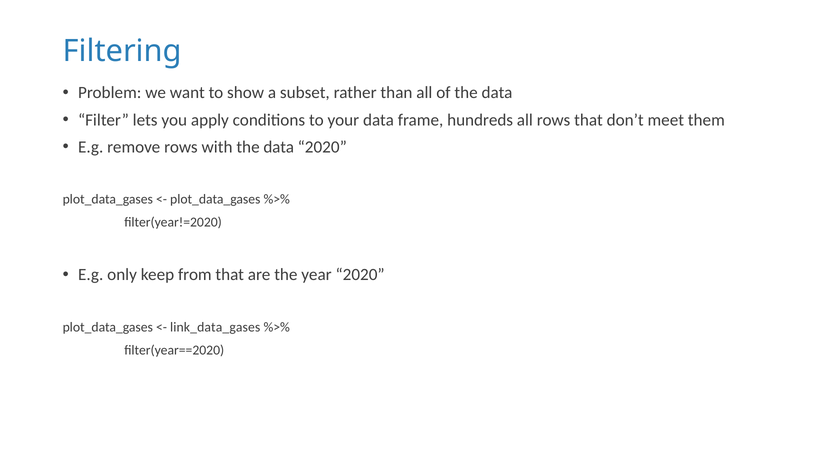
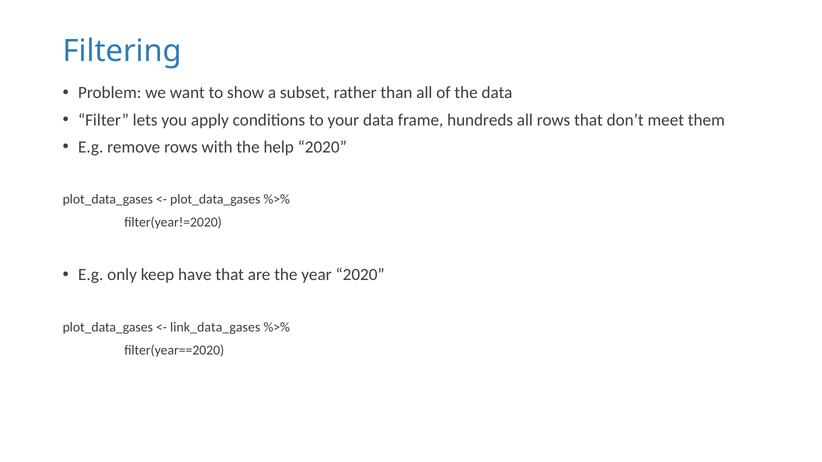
with the data: data -> help (279, 147)
from: from -> have (195, 275)
